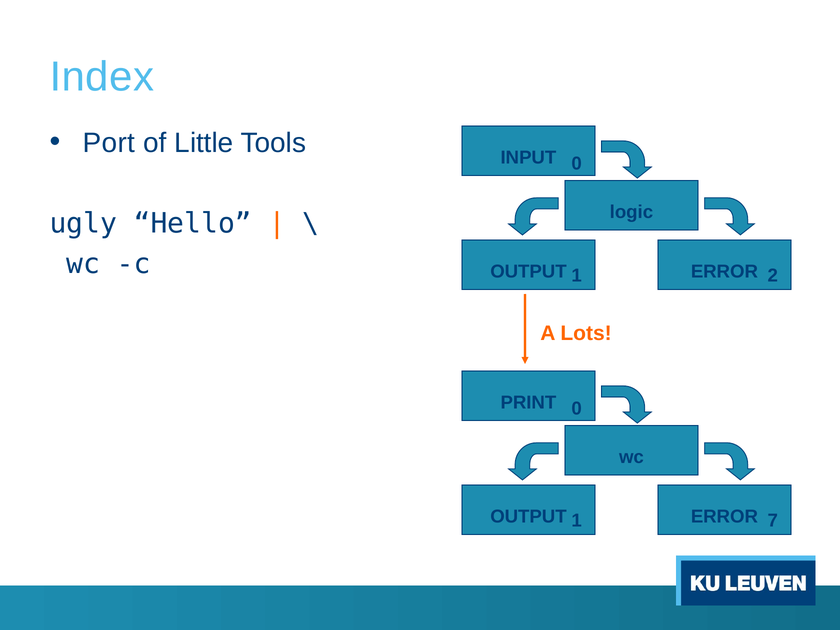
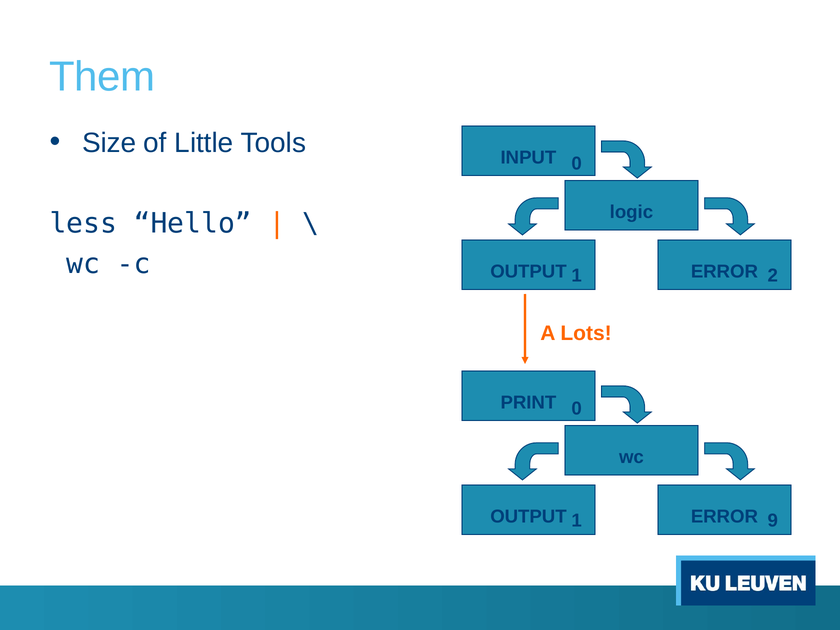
Index: Index -> Them (102, 77)
Port: Port -> Size (109, 143)
ugly: ugly -> less (83, 224)
7: 7 -> 9 (773, 521)
